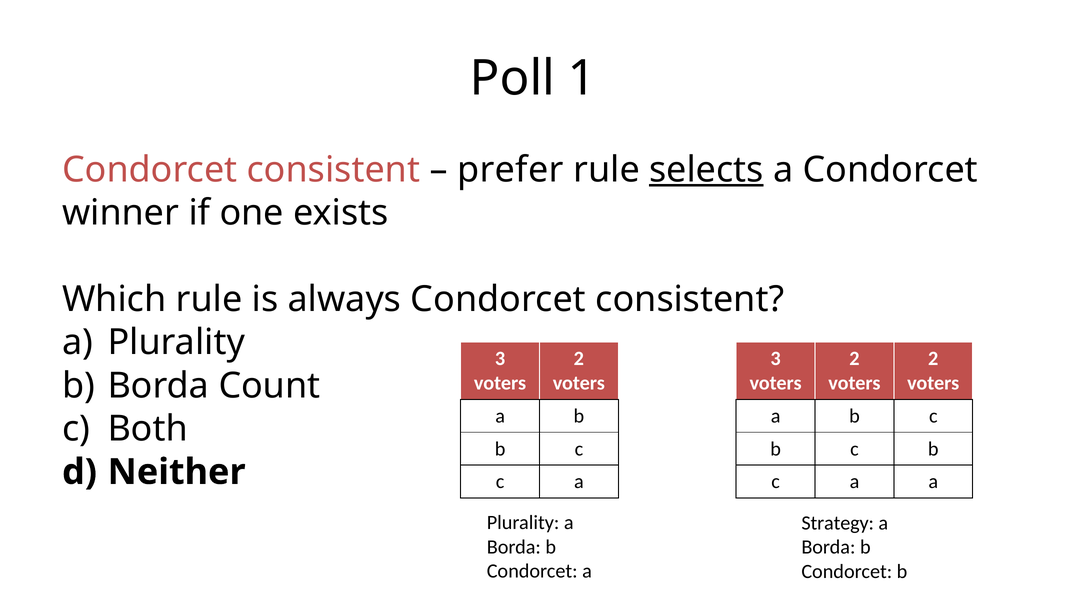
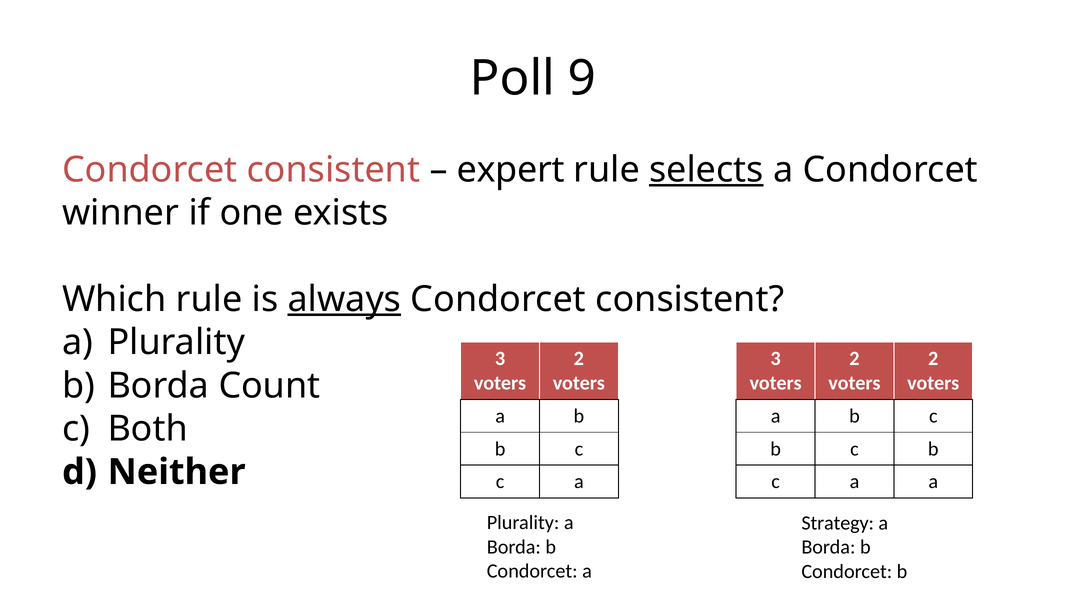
1: 1 -> 9 (582, 78)
prefer: prefer -> expert (511, 170)
always underline: none -> present (344, 299)
